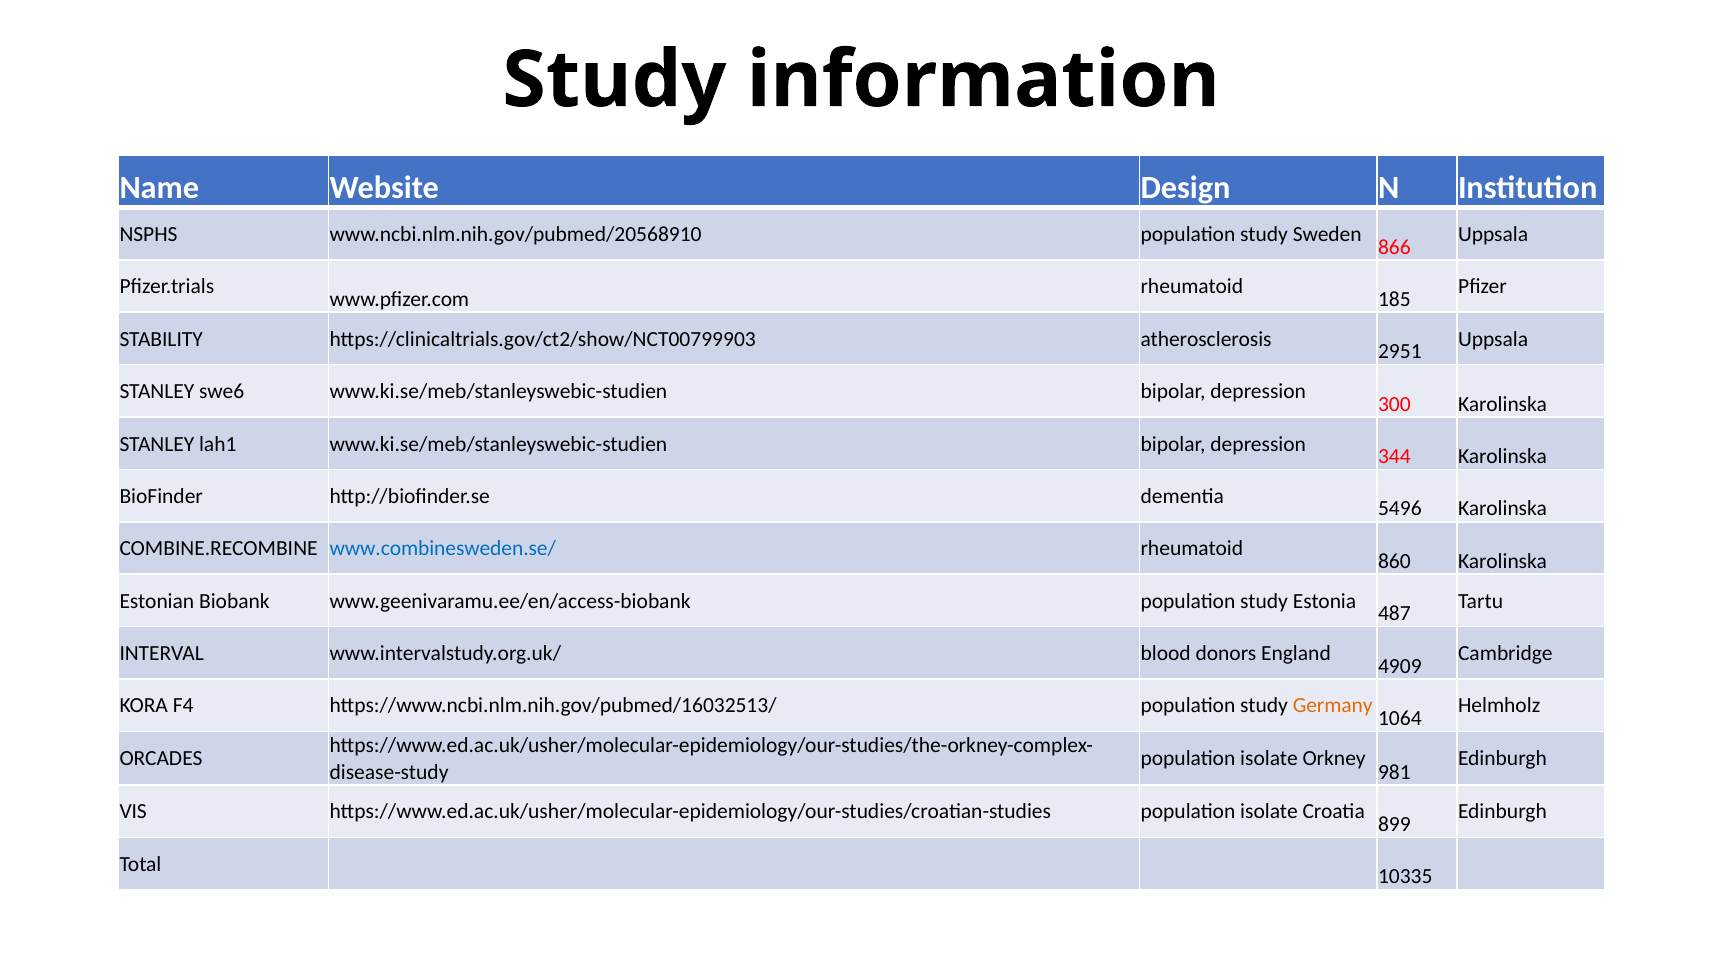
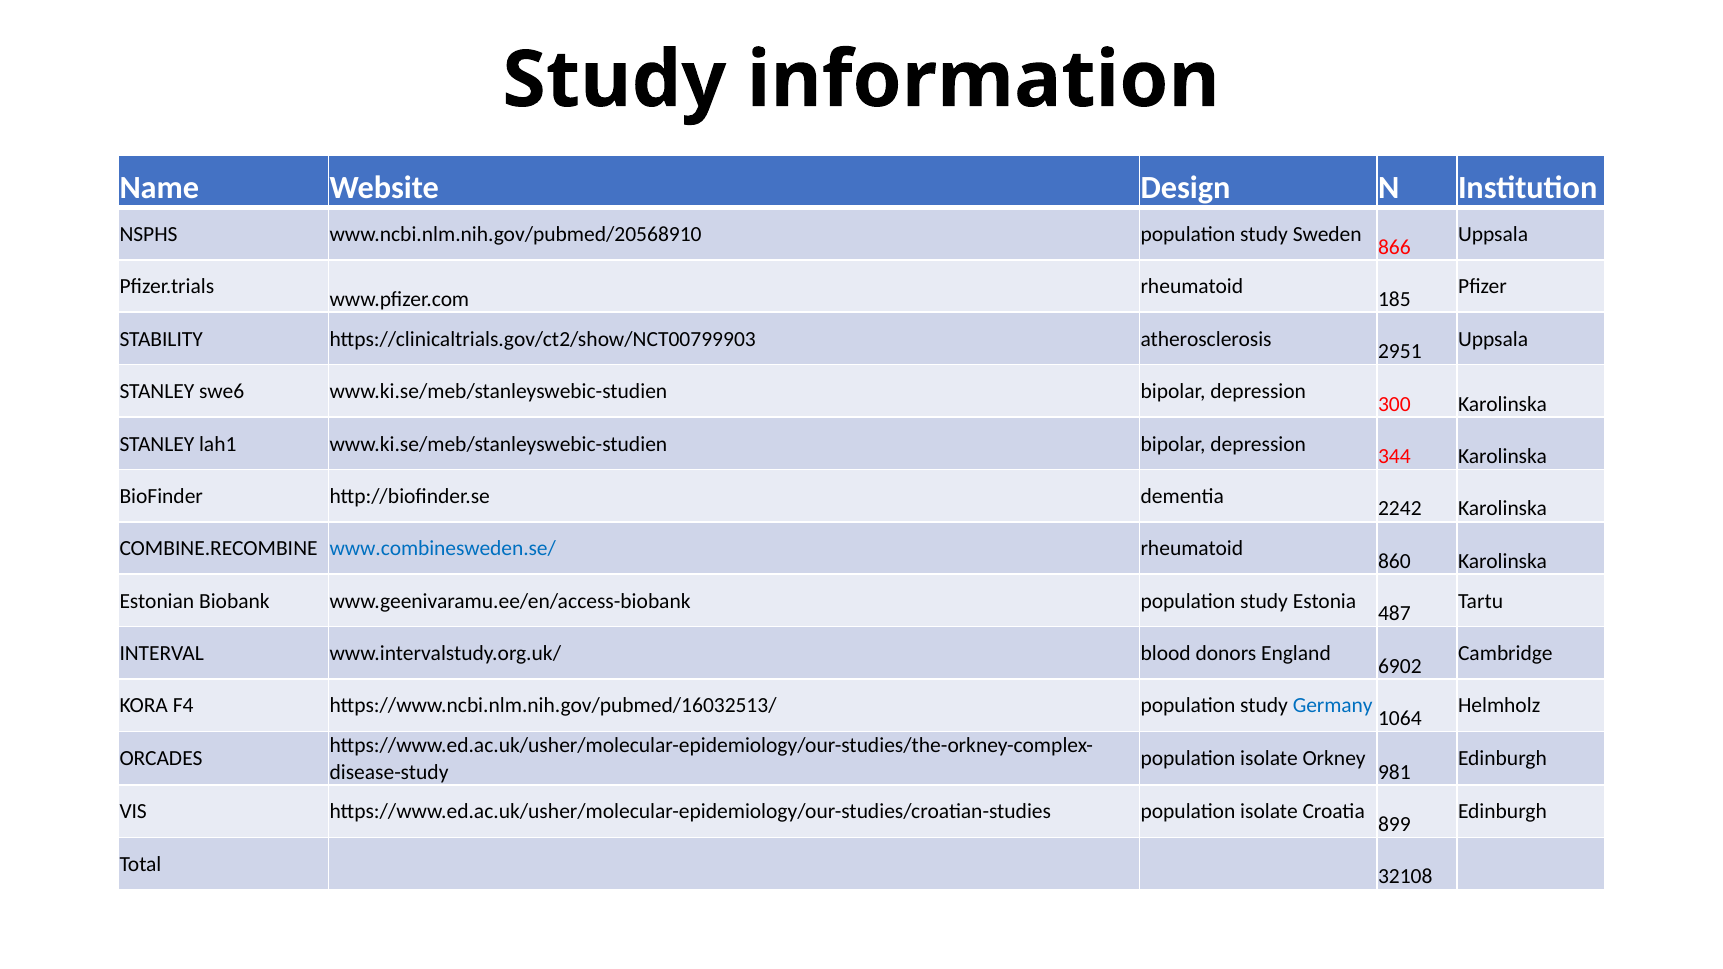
5496: 5496 -> 2242 (1400, 509)
4909: 4909 -> 6902 (1400, 666)
Germany colour: orange -> blue (1333, 706)
10335: 10335 -> 32108 (1405, 877)
